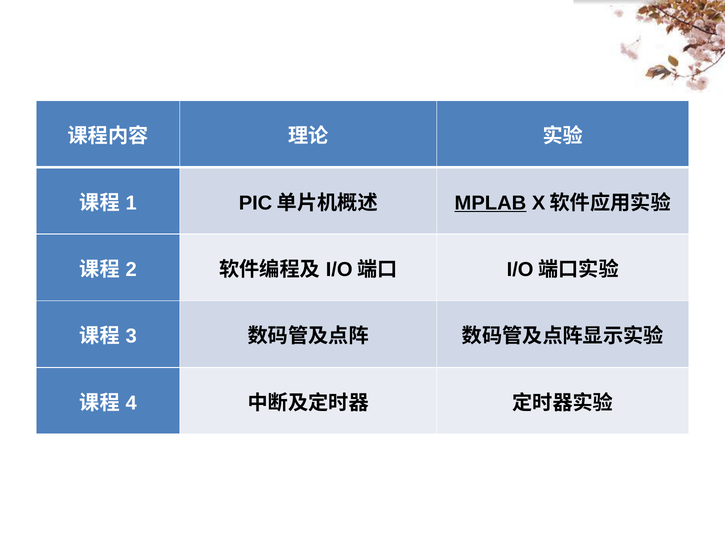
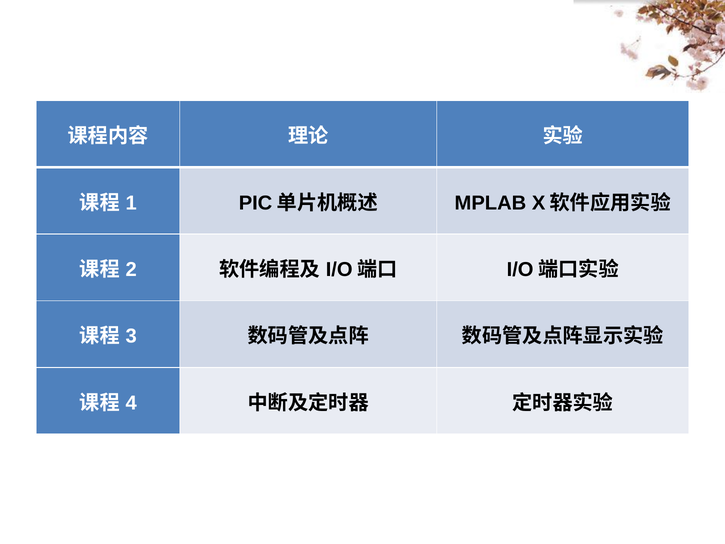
MPLAB underline: present -> none (490, 203)
